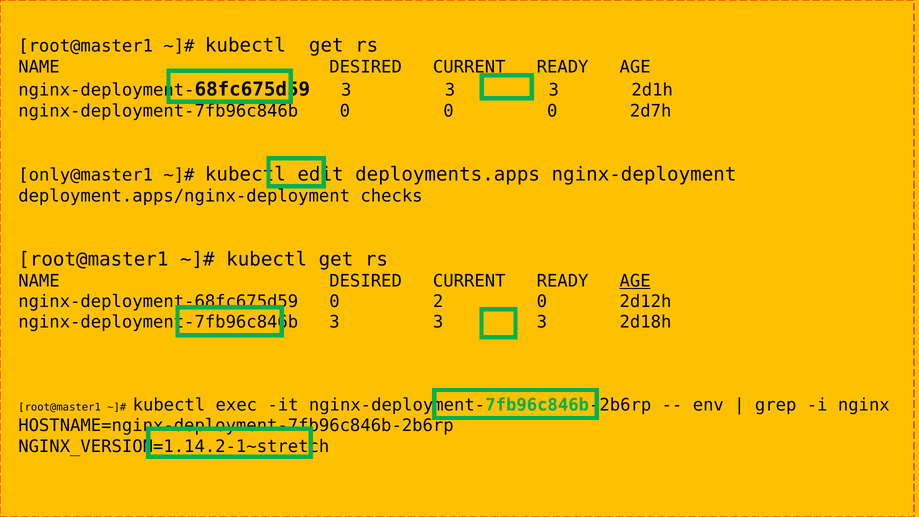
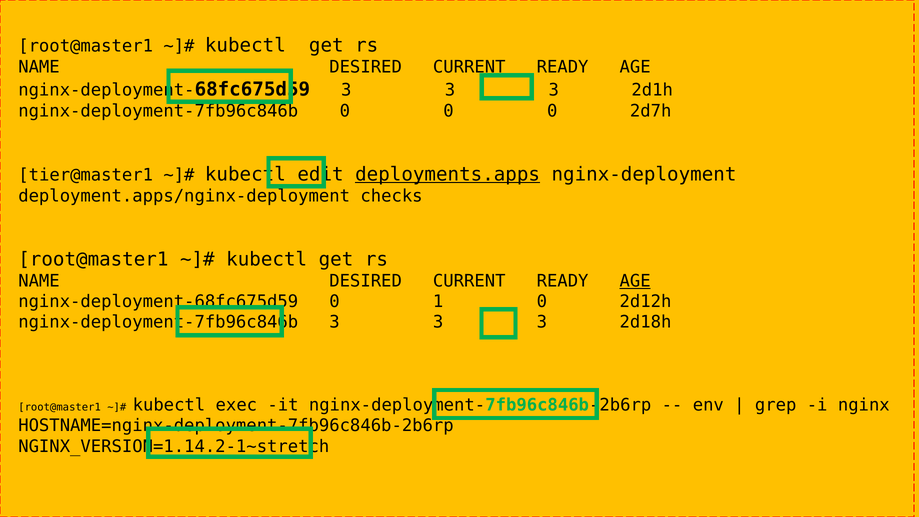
only@master1: only@master1 -> tier@master1 (86, 175)
deployments.apps underline: none -> present (448, 174)
2: 2 -> 1 (438, 302)
